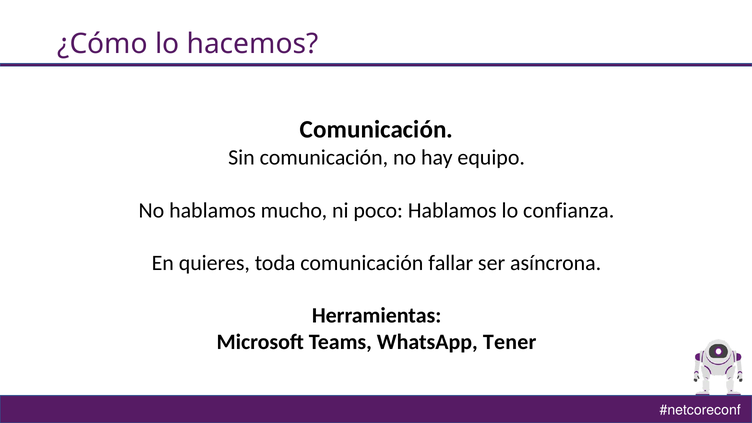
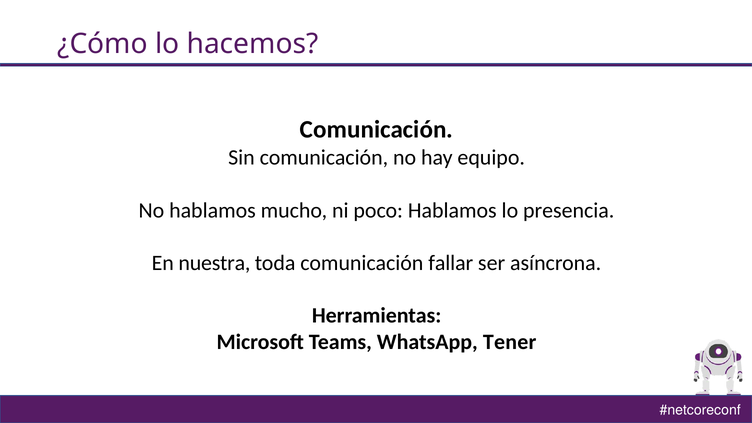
confianza: confianza -> presencia (569, 210)
quieres: quieres -> nuestra (214, 263)
